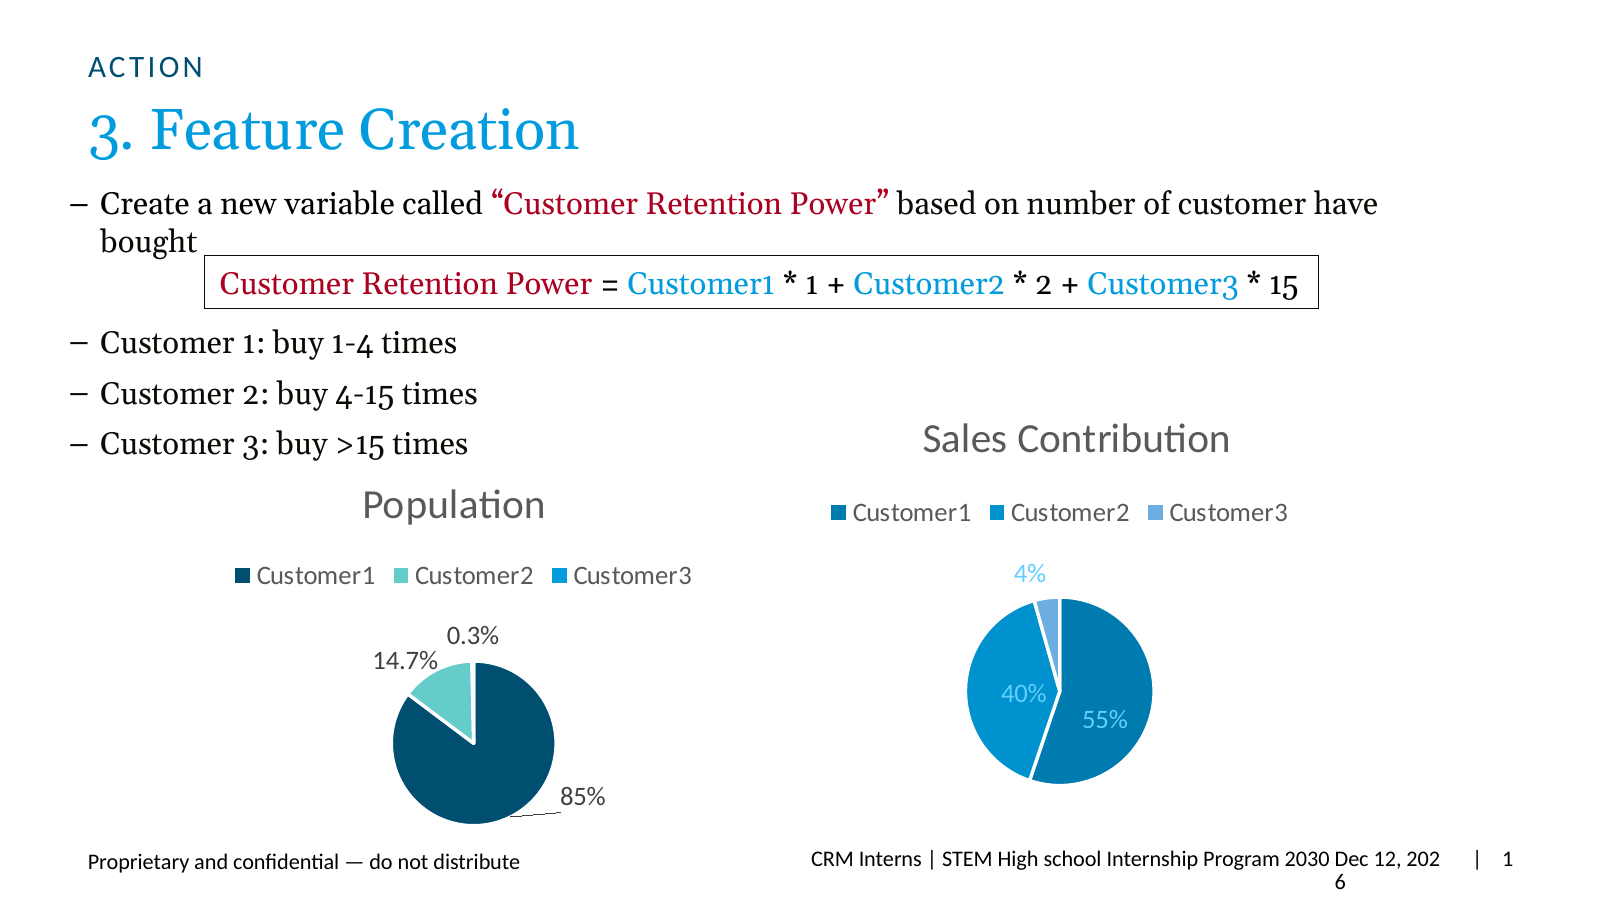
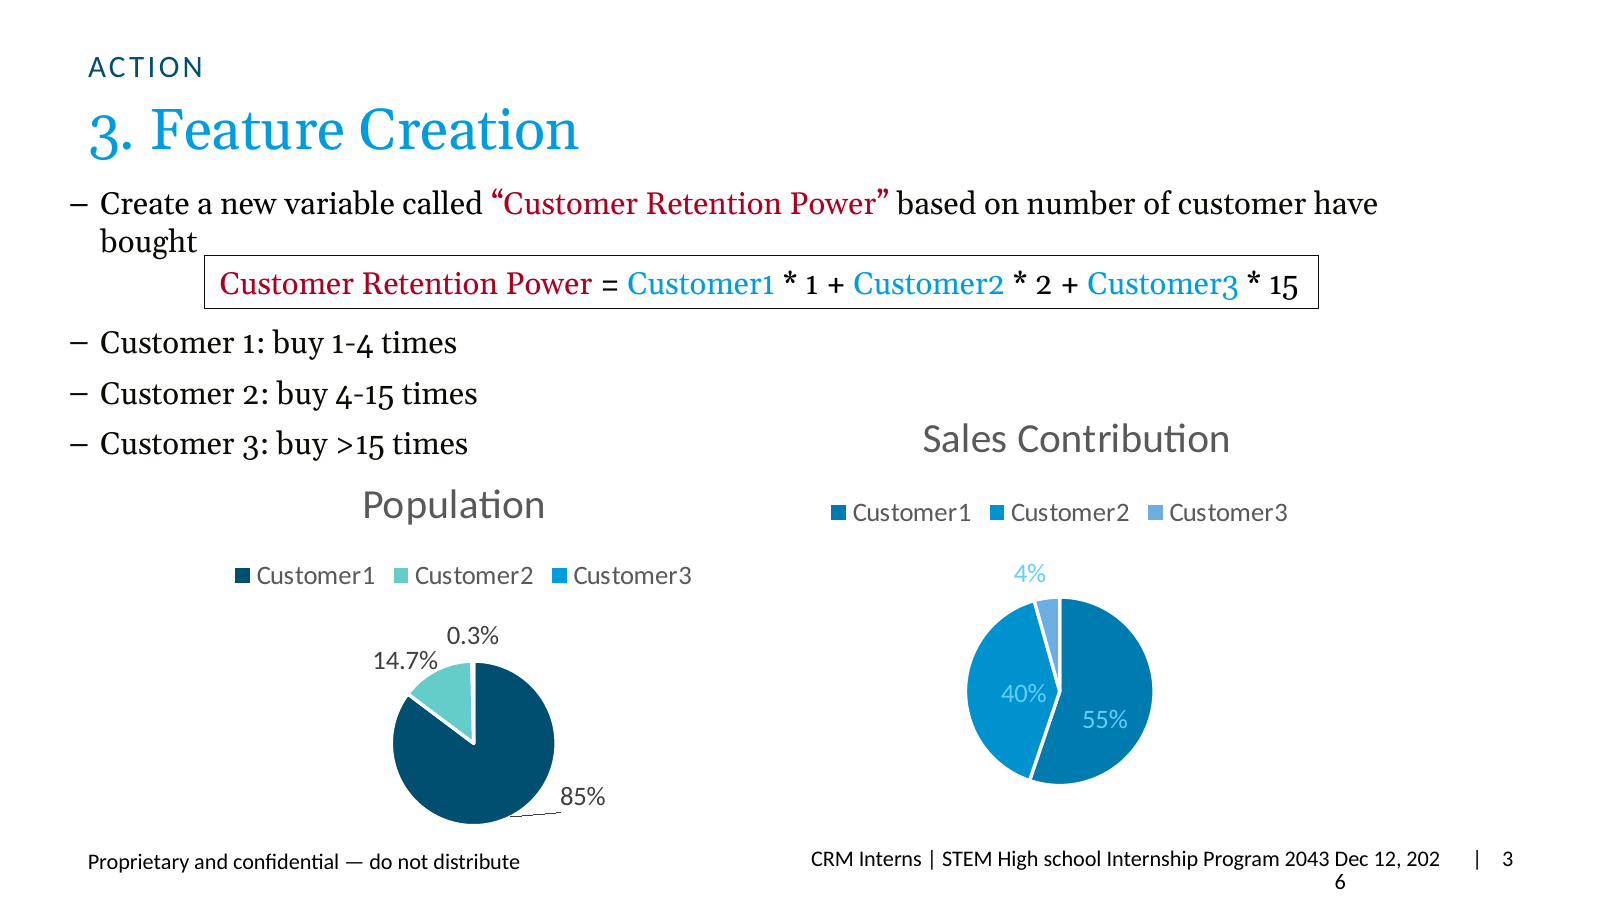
2030: 2030 -> 2043 (1307, 860)
1: 1 -> 3 (1508, 860)
